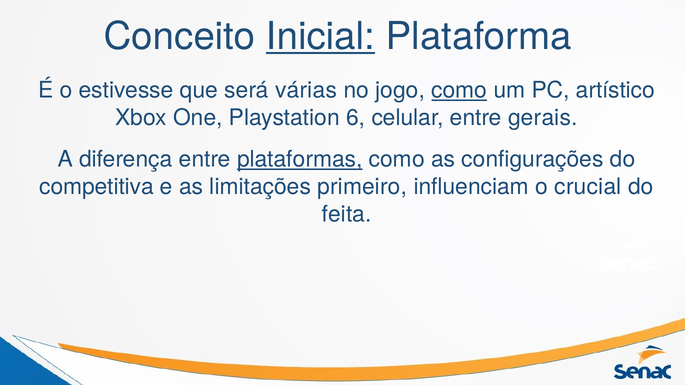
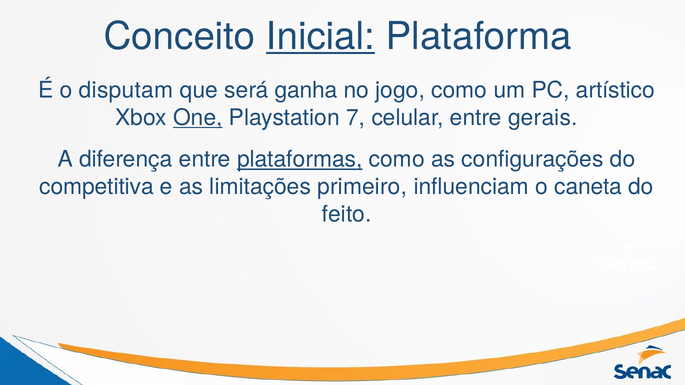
estivesse: estivesse -> disputam (126, 90)
várias: várias -> ganha (306, 90)
como underline: present -> none (459, 90)
One underline: none -> present (198, 118)
6: 6 -> 7 (356, 118)
crucial: crucial -> caneta (588, 187)
feita: feita -> feito (347, 214)
